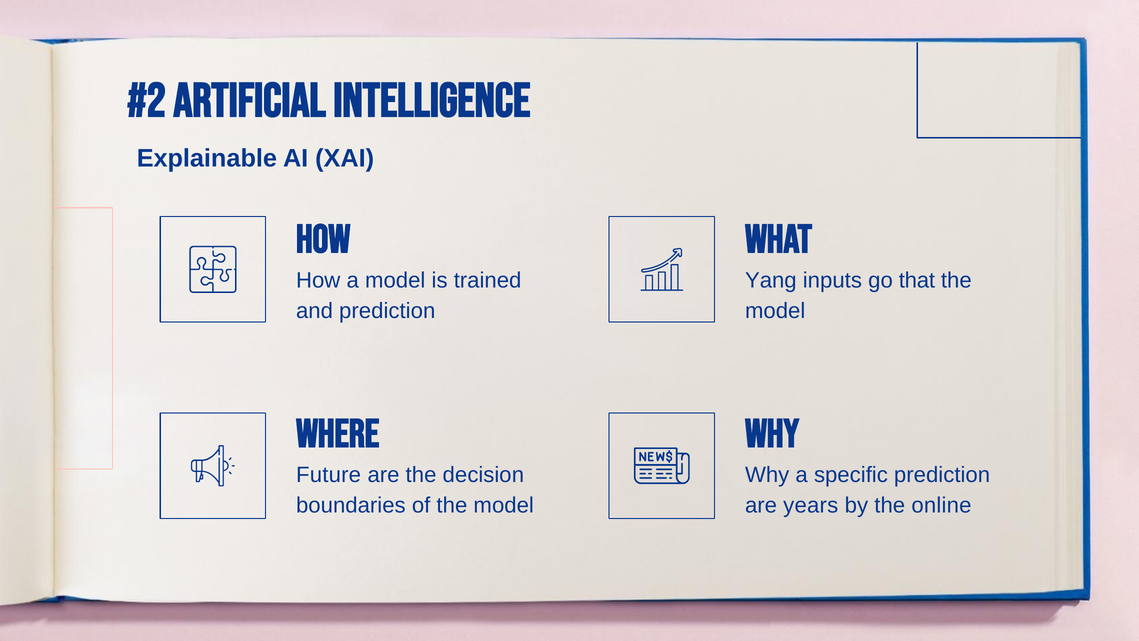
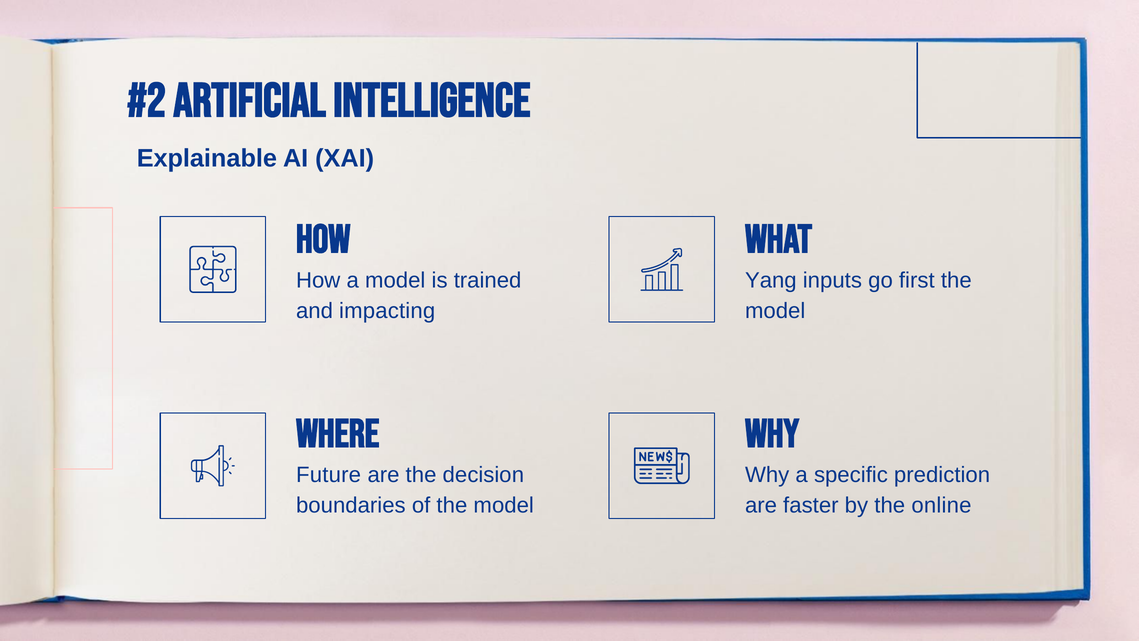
that: that -> first (917, 280)
and prediction: prediction -> impacting (387, 311)
years: years -> faster (811, 505)
